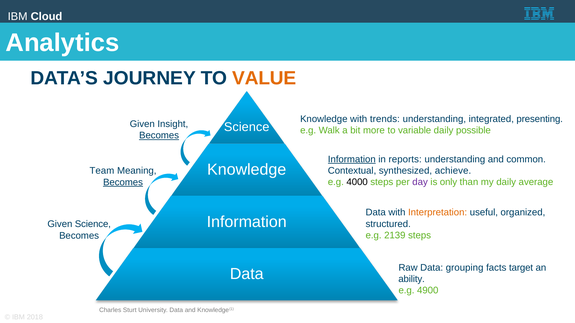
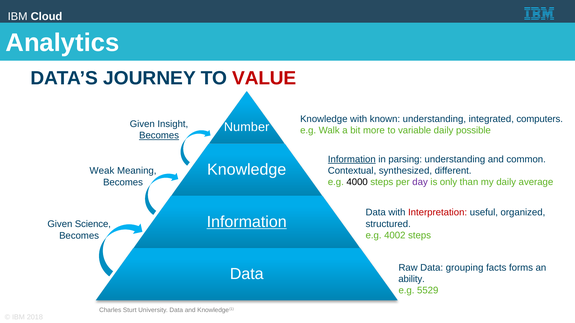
VALUE colour: orange -> red (264, 78)
trends: trends -> known (385, 119)
presenting: presenting -> computers (540, 119)
Science: Science -> Number (247, 127)
reports: reports -> parsing (405, 159)
achieve: achieve -> different (453, 171)
Team: Team -> Weak (102, 171)
Becomes underline: present -> none (123, 183)
Interpretation colour: orange -> red (438, 213)
Information underline: none -> present (247, 222)
2139: 2139 -> 4002 (395, 236)
target: target -> forms (521, 268)
4900: 4900 -> 5529 (428, 291)
